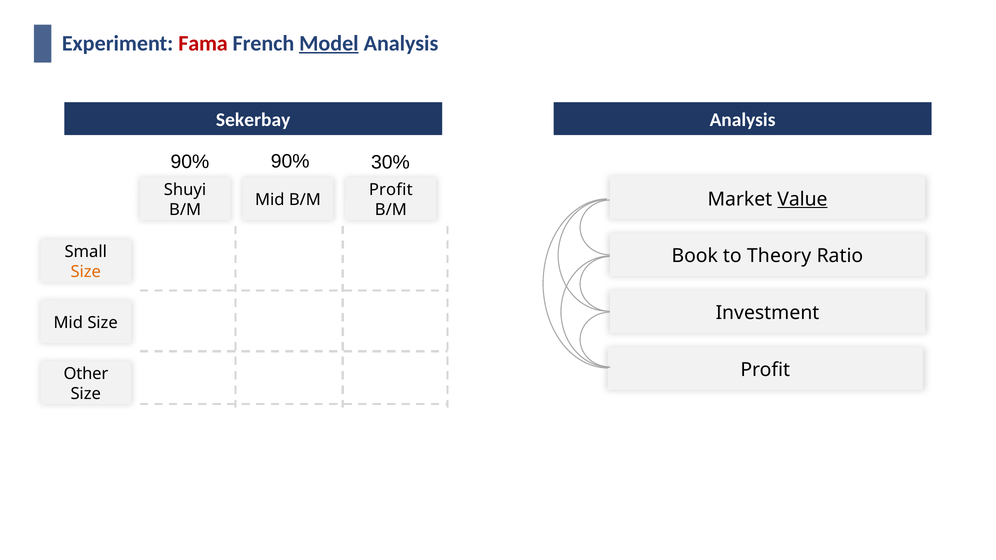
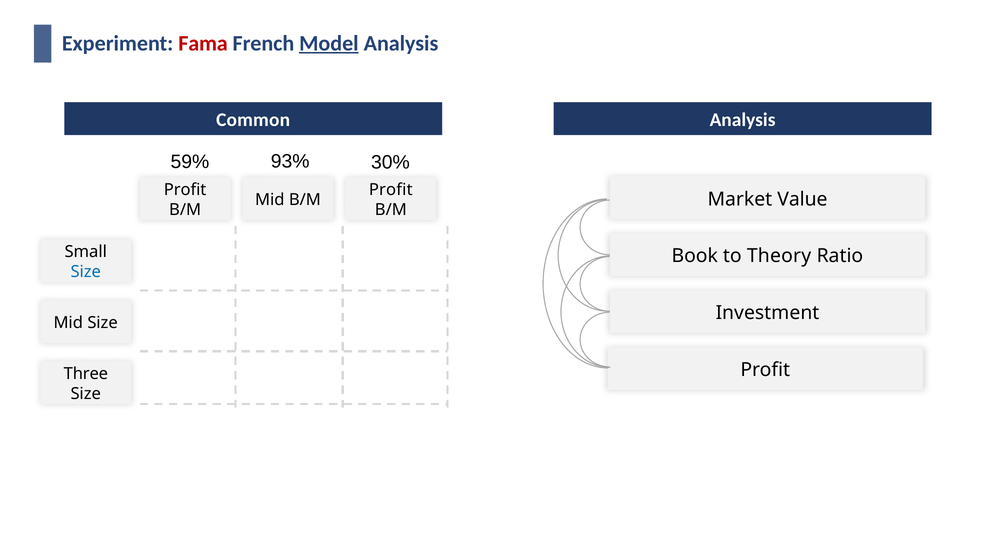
Sekerbay: Sekerbay -> Common (253, 120)
90%: 90% -> 93% (290, 161)
90%: 90% -> 59% (190, 162)
Shuyi: Shuyi -> Profit (185, 190)
Value underline: present -> none (802, 199)
Size colour: orange -> blue (86, 272)
Other: Other -> Three (86, 374)
